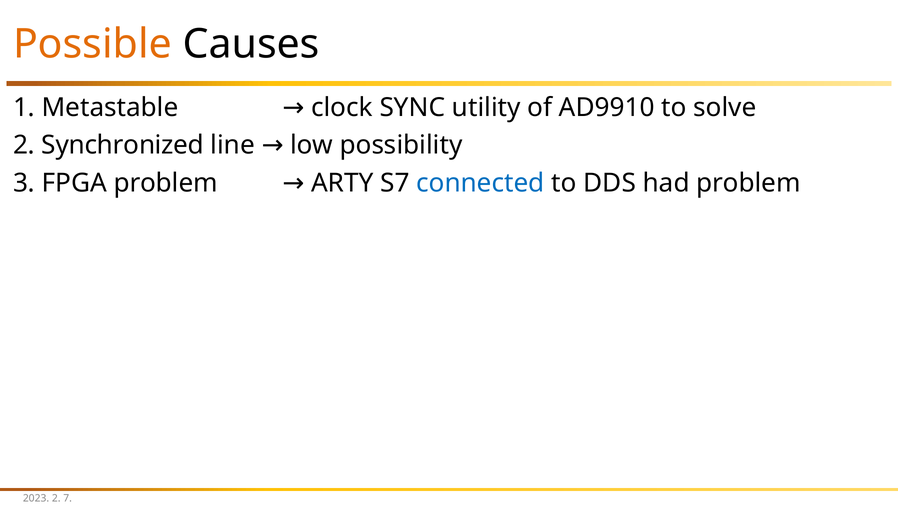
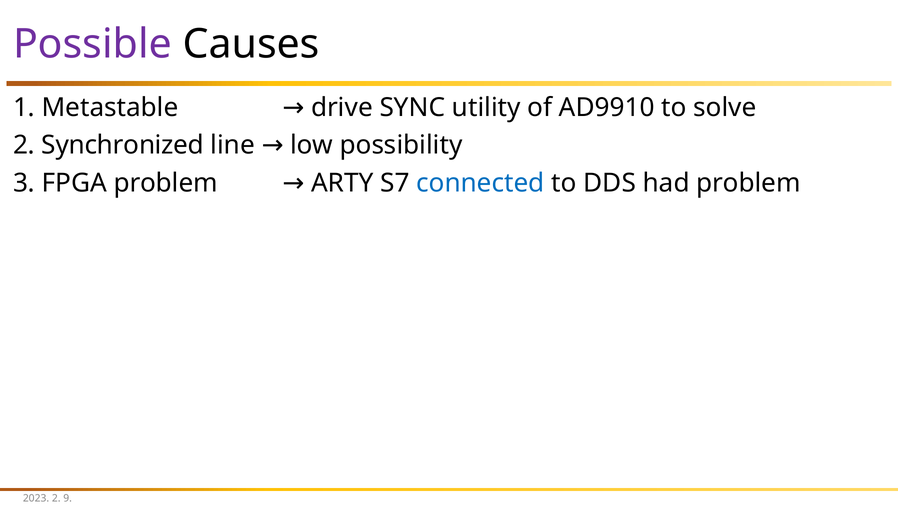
Possible colour: orange -> purple (92, 44)
clock: clock -> drive (342, 108)
7: 7 -> 9 (68, 499)
